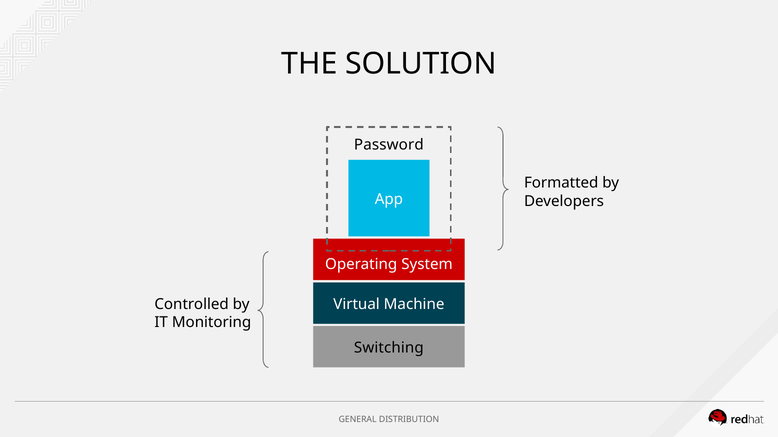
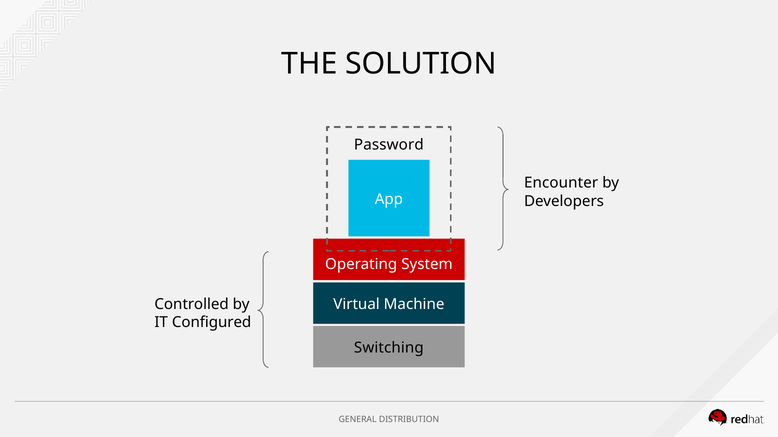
Formatted: Formatted -> Encounter (561, 183)
Monitoring: Monitoring -> Configured (212, 323)
